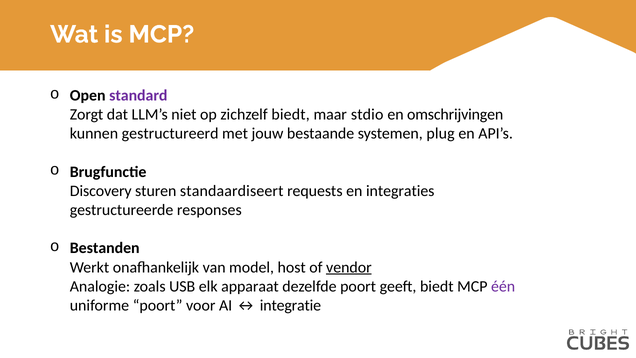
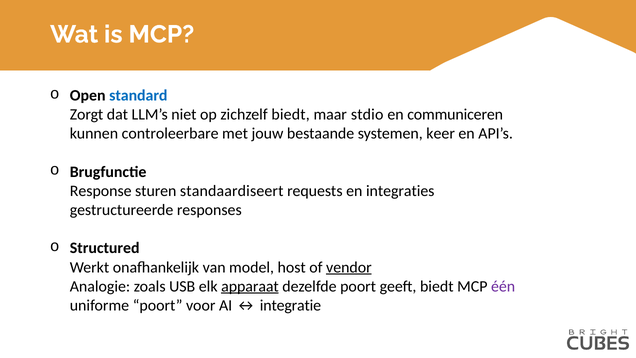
standard colour: purple -> blue (138, 95)
omschrijvingen: omschrijvingen -> communiceren (455, 114)
gestructureerd: gestructureerd -> controleerbare (170, 134)
plug: plug -> keer (441, 134)
Discovery: Discovery -> Response (101, 191)
Bestanden: Bestanden -> Structured (105, 248)
apparaat underline: none -> present (250, 286)
